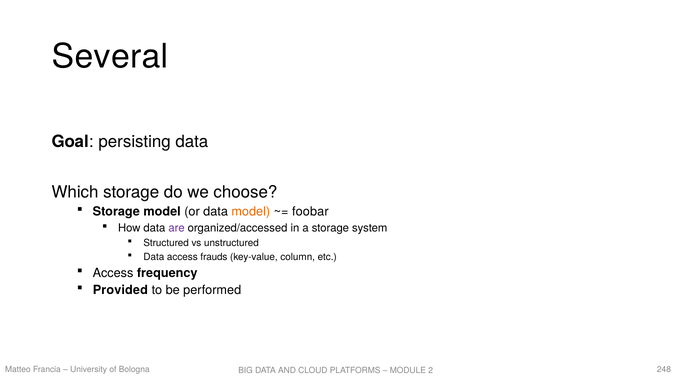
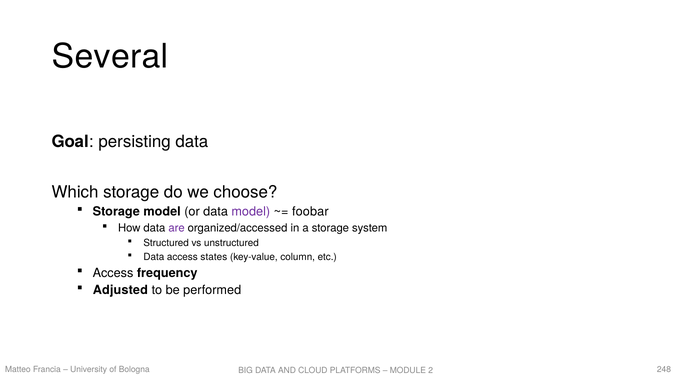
model colour: orange -> purple (251, 212)
frauds: frauds -> states (214, 257)
Provided: Provided -> Adjusted (120, 290)
